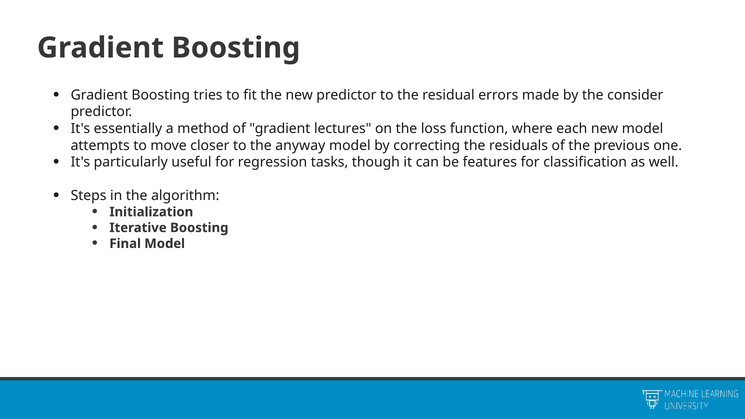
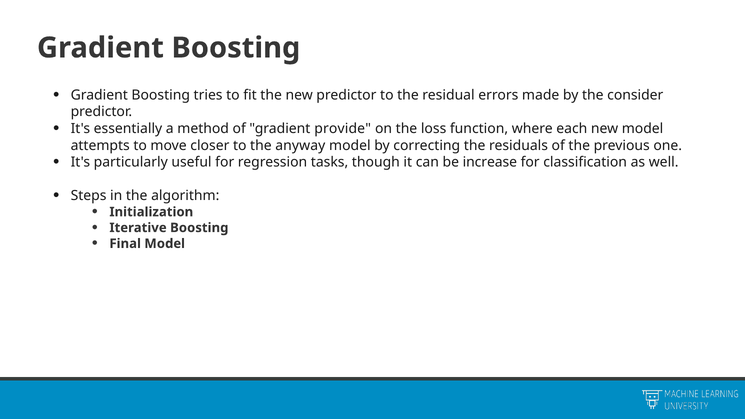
lectures: lectures -> provide (343, 129)
features: features -> increase (490, 162)
